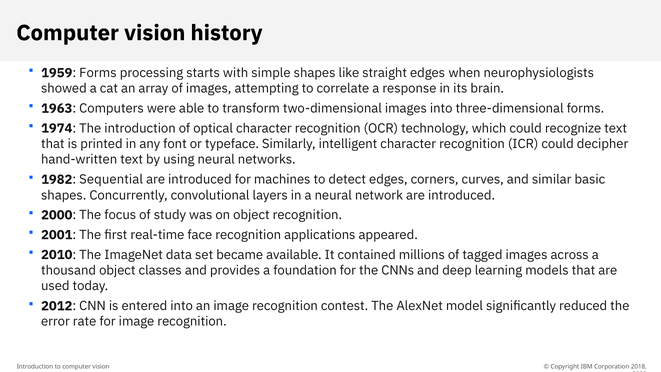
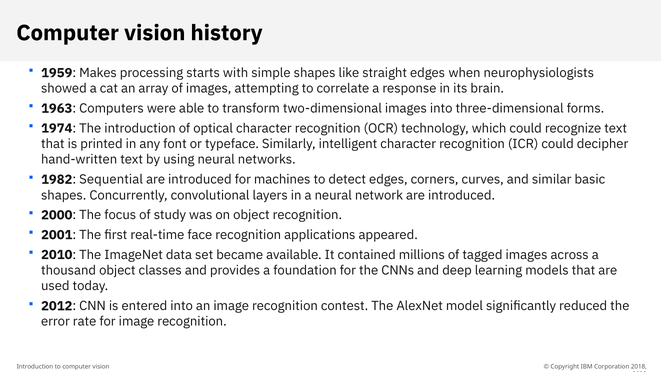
1959 Forms: Forms -> Makes (98, 73)
